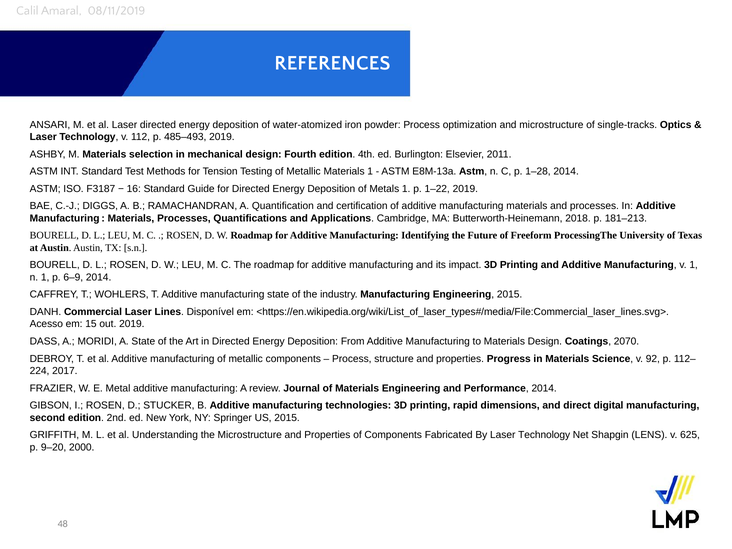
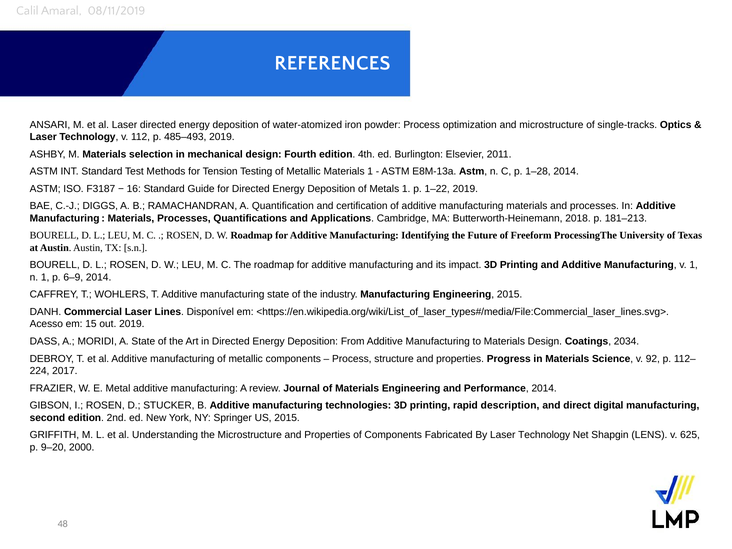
2070: 2070 -> 2034 (627, 341)
dimensions: dimensions -> description (510, 406)
